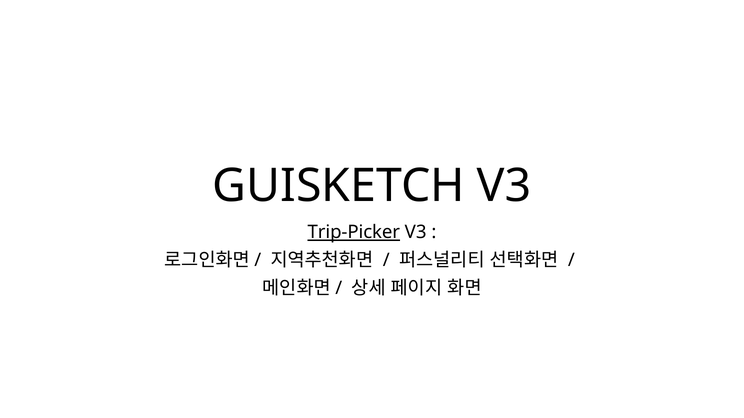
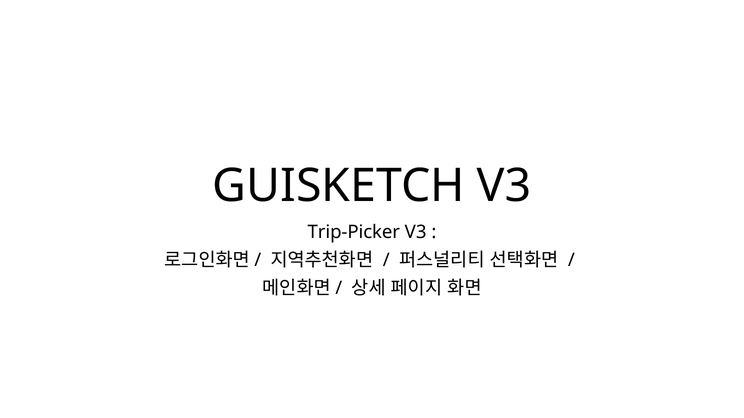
Trip-Picker underline: present -> none (354, 233)
